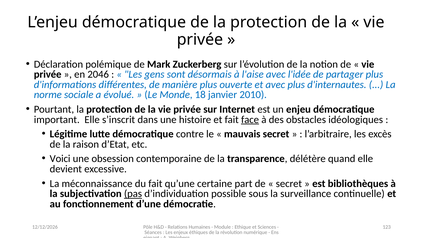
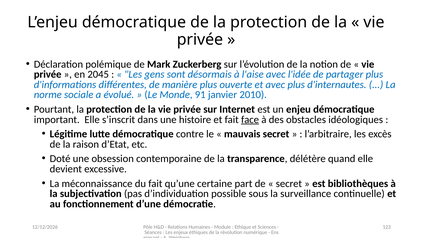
2046: 2046 -> 2045 (98, 74)
18: 18 -> 91 (200, 95)
Voici: Voici -> Doté (60, 159)
pas underline: present -> none (133, 194)
